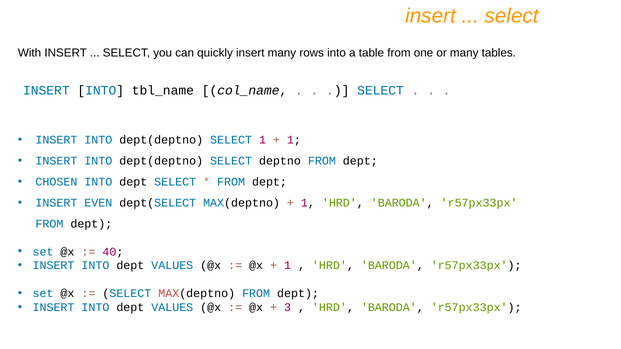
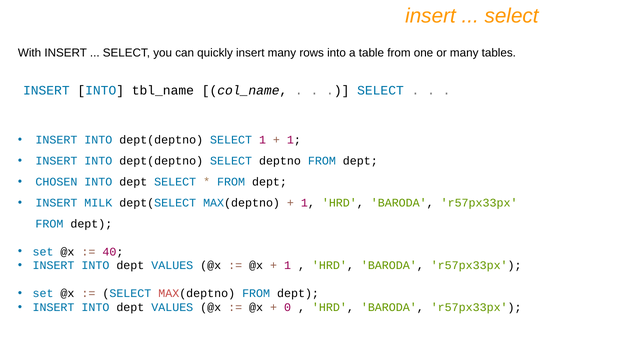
EVEN: EVEN -> MILK (98, 203)
3: 3 -> 0 (288, 308)
